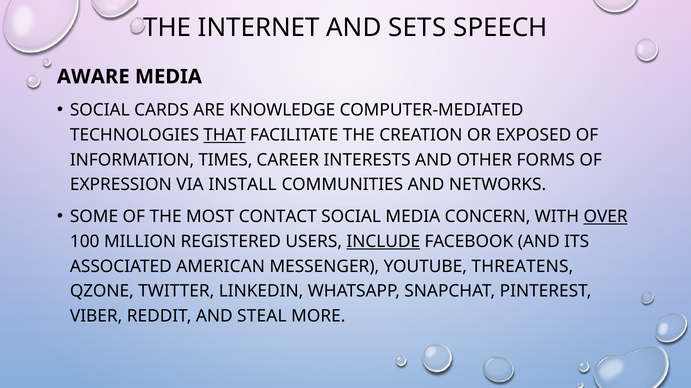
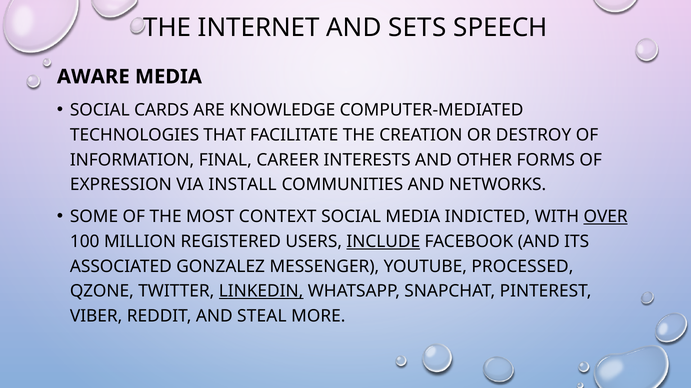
THAT underline: present -> none (225, 135)
EXPOSED: EXPOSED -> DESTROY (534, 135)
TIMES: TIMES -> FINAL (225, 160)
CONTACT: CONTACT -> CONTEXT (278, 217)
CONCERN: CONCERN -> INDICTED (487, 217)
AMERICAN: AMERICAN -> GONZALEZ (221, 267)
THREATENS: THREATENS -> PROCESSED (522, 267)
LINKEDIN underline: none -> present (261, 292)
